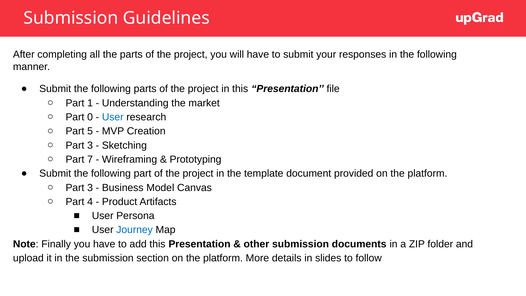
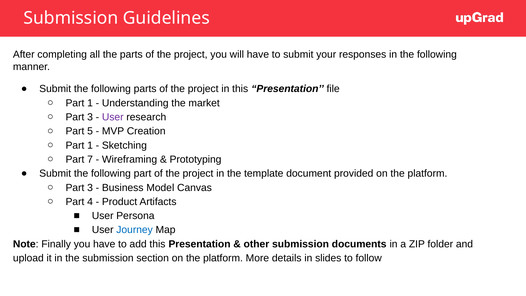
0: 0 -> 3 (90, 117)
User colour: blue -> purple (113, 117)
3: 3 -> 1 (90, 145)
